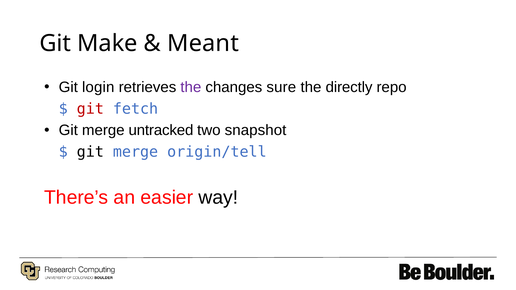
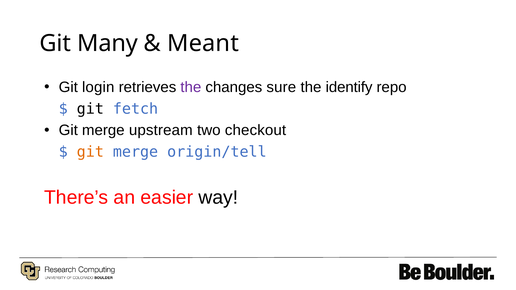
Make: Make -> Many (107, 43)
directly: directly -> identify (349, 87)
git colour: red -> black (90, 109)
untracked: untracked -> upstream (161, 130)
snapshot: snapshot -> checkout (256, 130)
git colour: black -> orange (90, 152)
